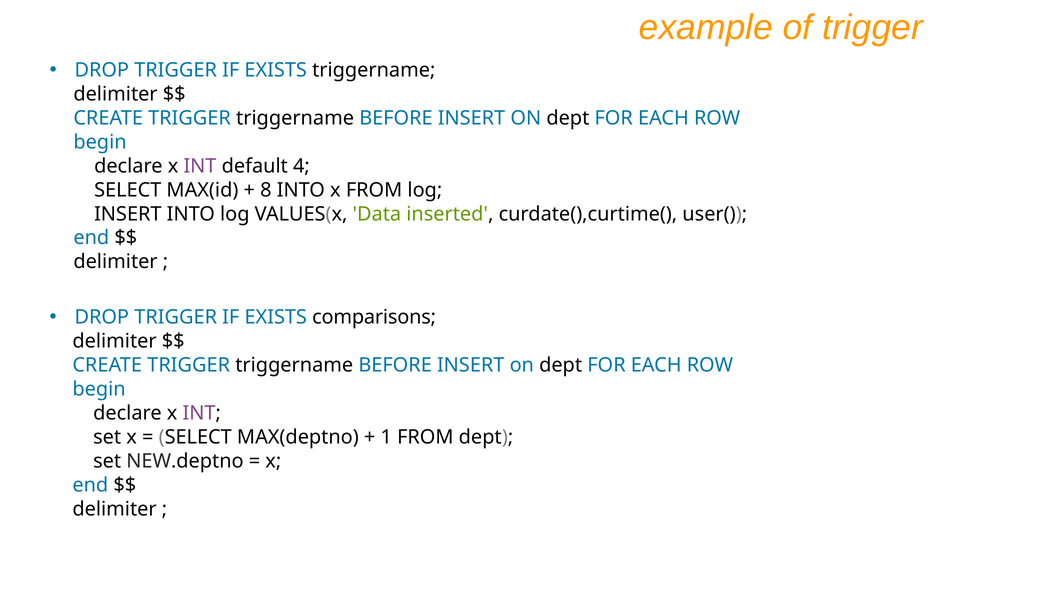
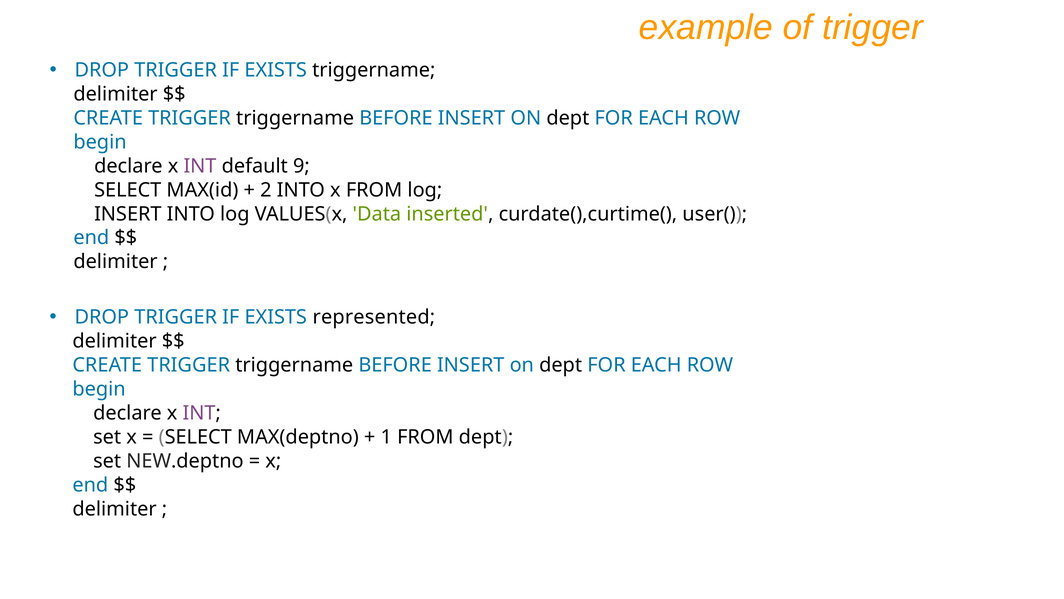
4: 4 -> 9 (301, 166)
8: 8 -> 2 (266, 190)
comparisons: comparisons -> represented (374, 317)
